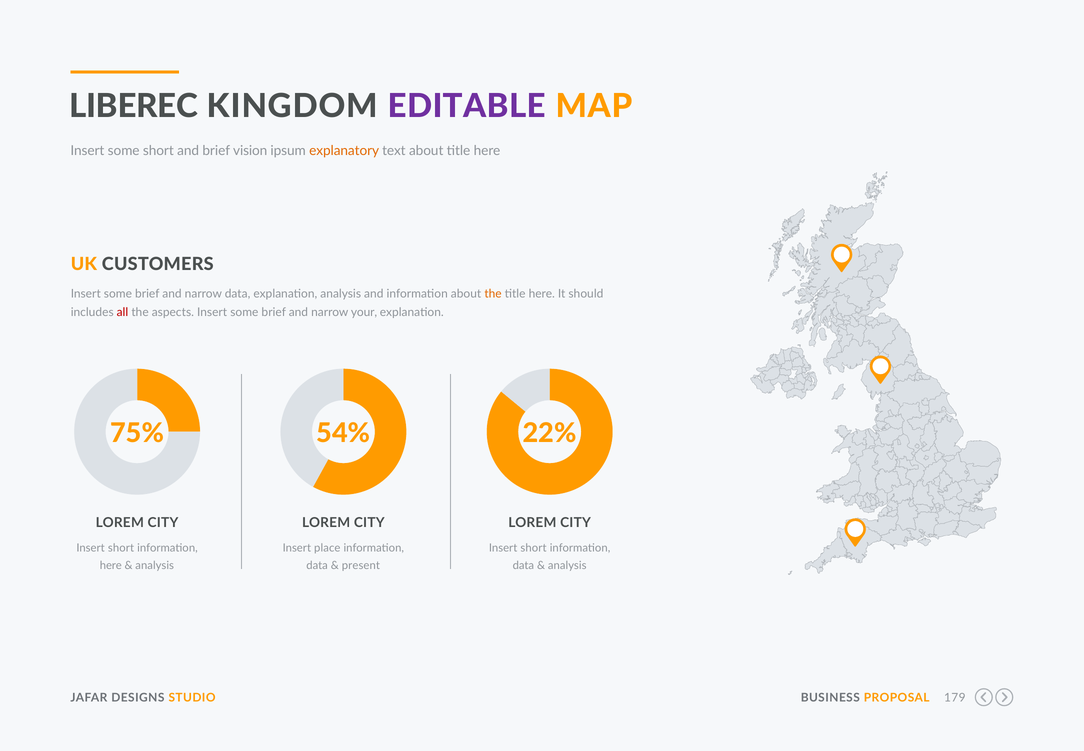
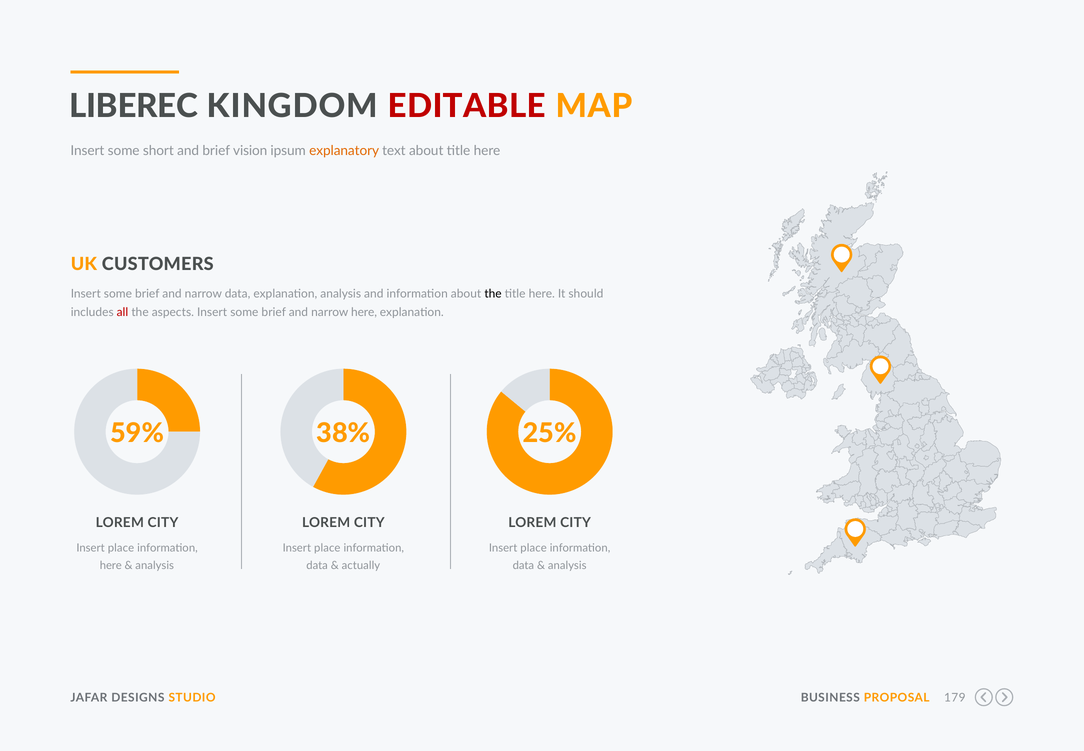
EDITABLE colour: purple -> red (467, 106)
the colour: orange -> black (493, 294)
narrow your: your -> here (364, 312)
75%: 75% -> 59% (137, 433)
54%: 54% -> 38% (343, 433)
22%: 22% -> 25% (550, 433)
short: short -> place (121, 547)
short: short -> place (534, 547)
present: present -> actually (361, 565)
